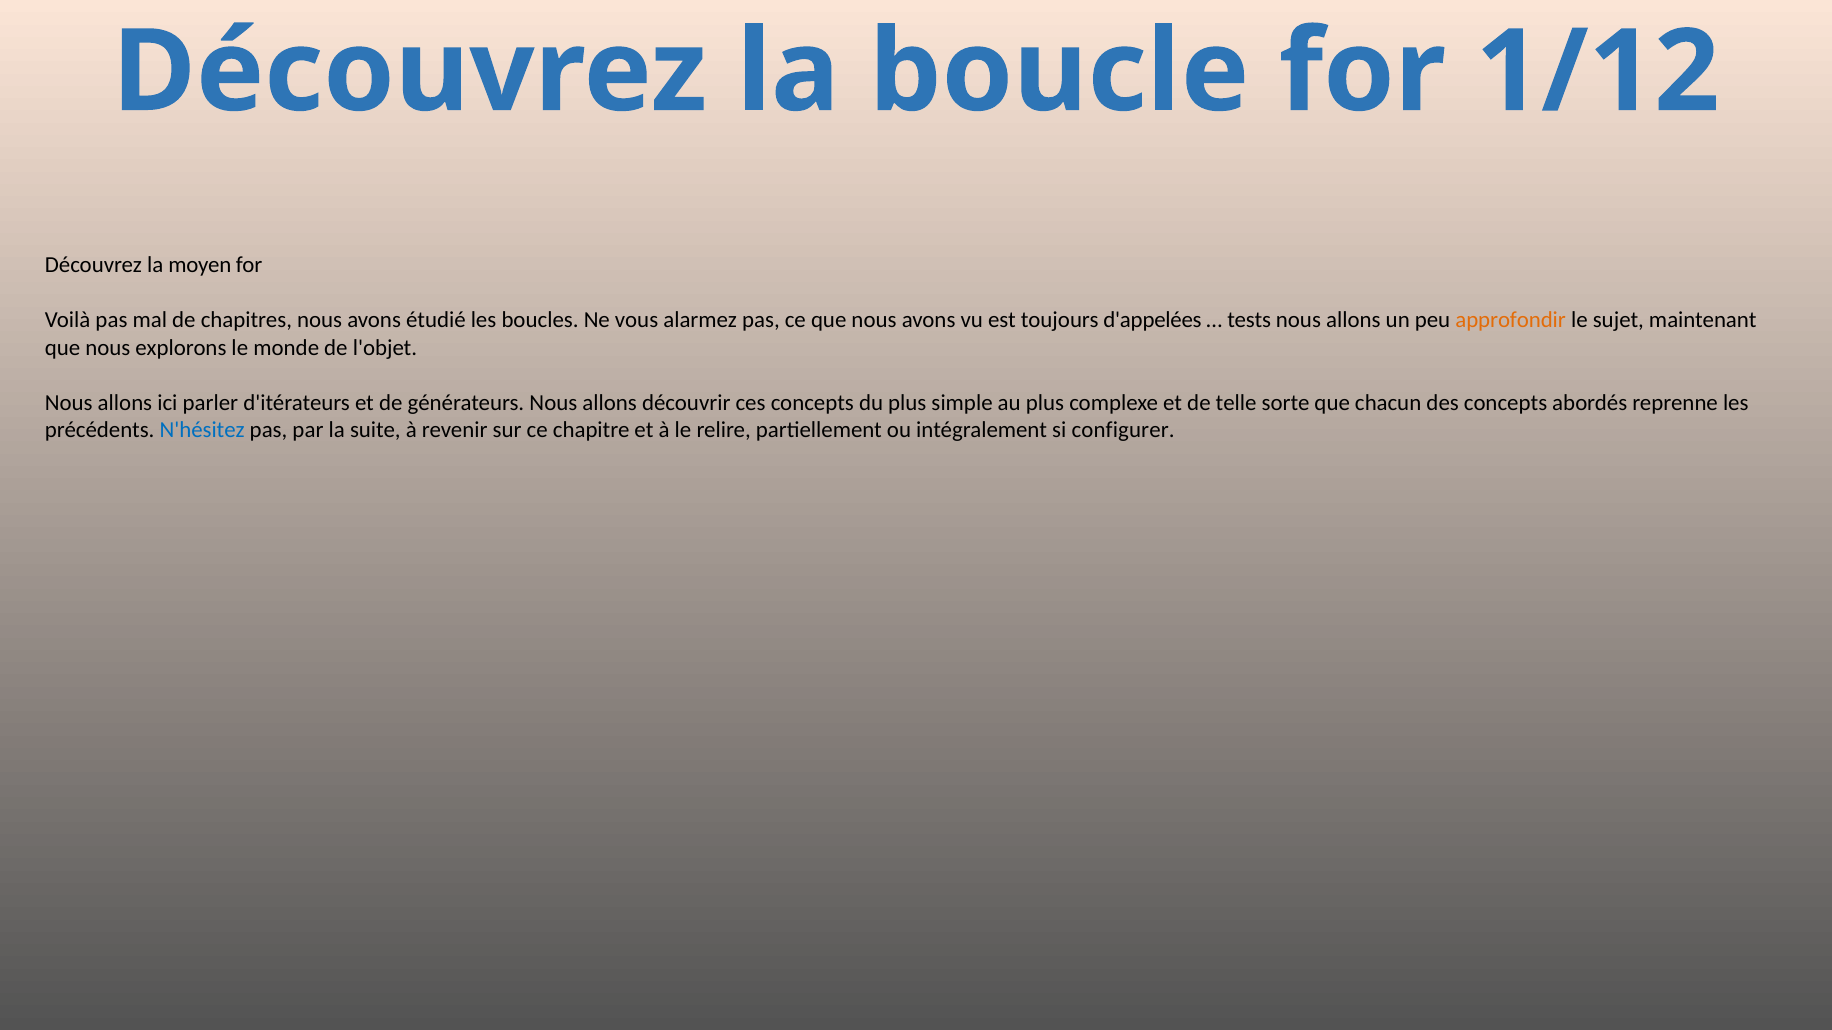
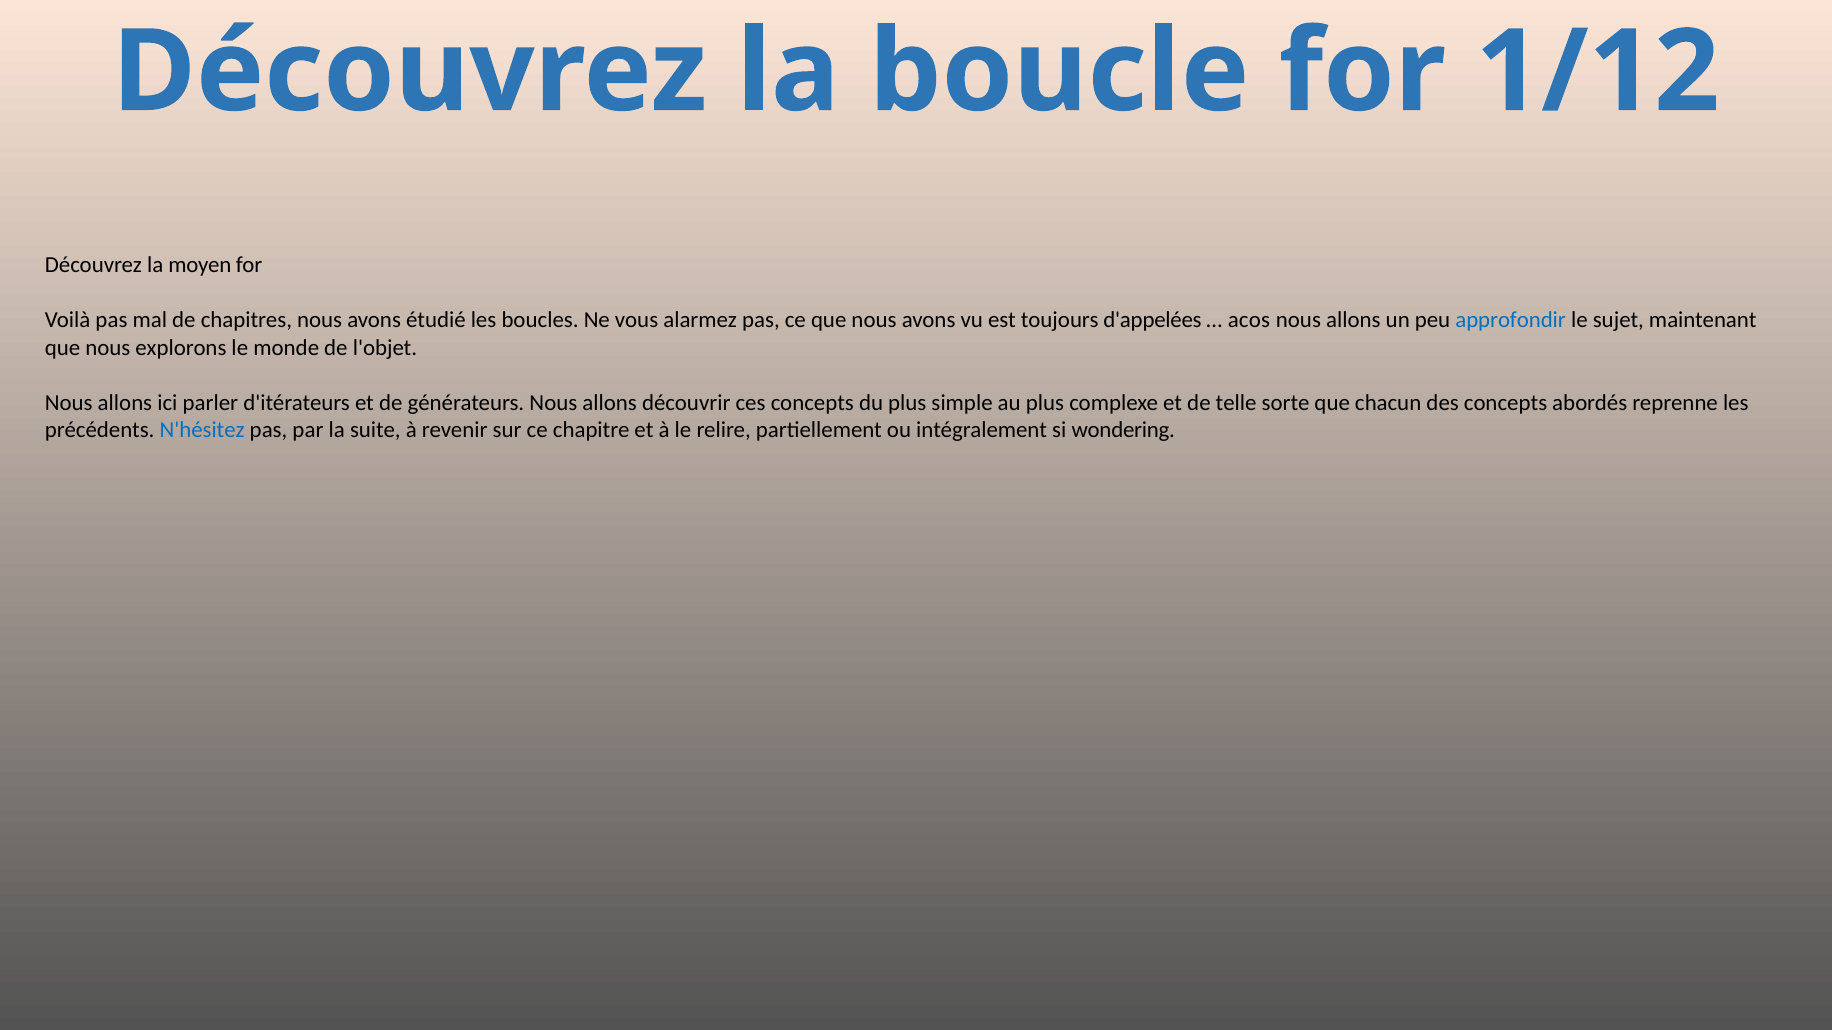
tests: tests -> acos (1249, 320)
approfondir colour: orange -> blue (1511, 320)
configurer: configurer -> wondering (1123, 430)
